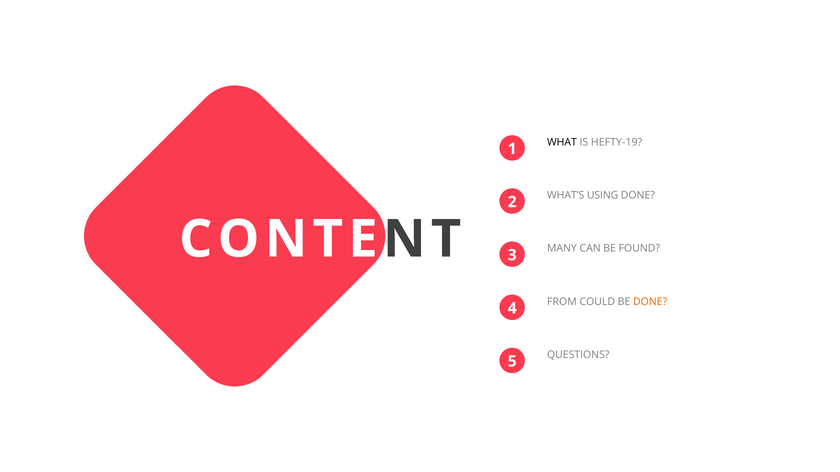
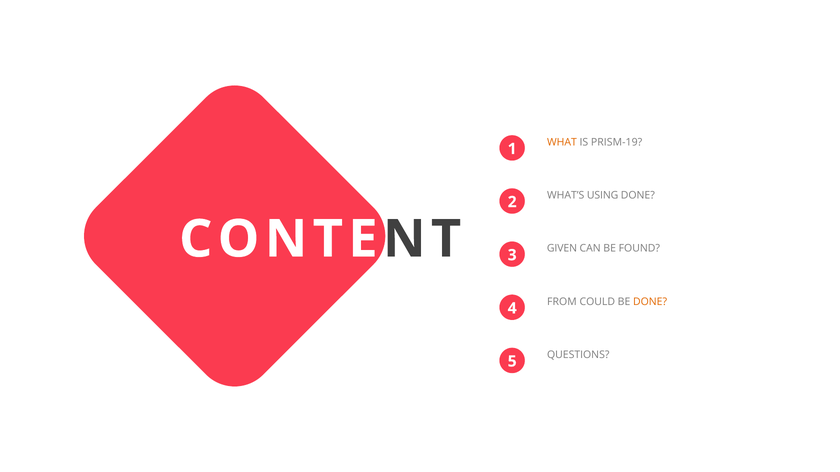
WHAT colour: black -> orange (562, 142)
HEFTY-19: HEFTY-19 -> PRISM-19 (617, 142)
MANY: MANY -> GIVEN (562, 249)
